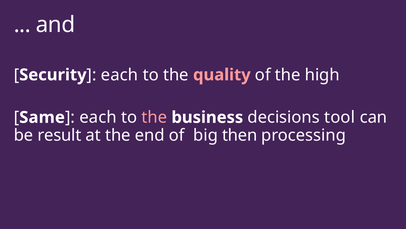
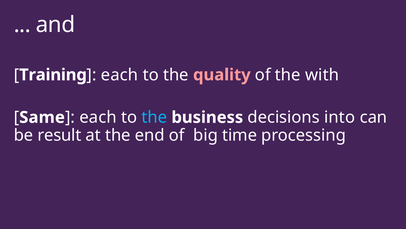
Security: Security -> Training (53, 75)
high: high -> with (322, 75)
the colour: pink -> light blue (154, 117)
tool: tool -> into (340, 117)
then: then -> time (240, 135)
